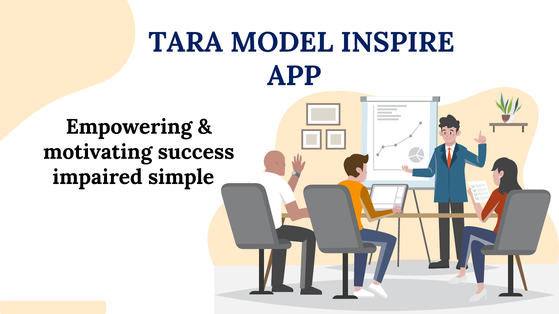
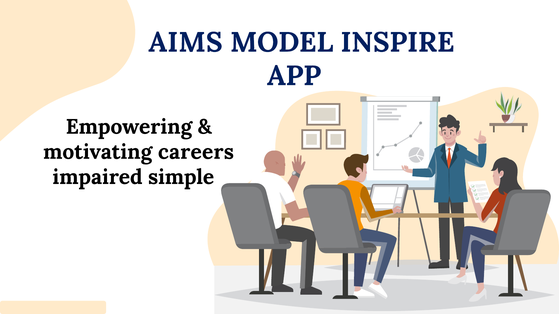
TARA: TARA -> AIMS (186, 42)
success: success -> careers (196, 152)
